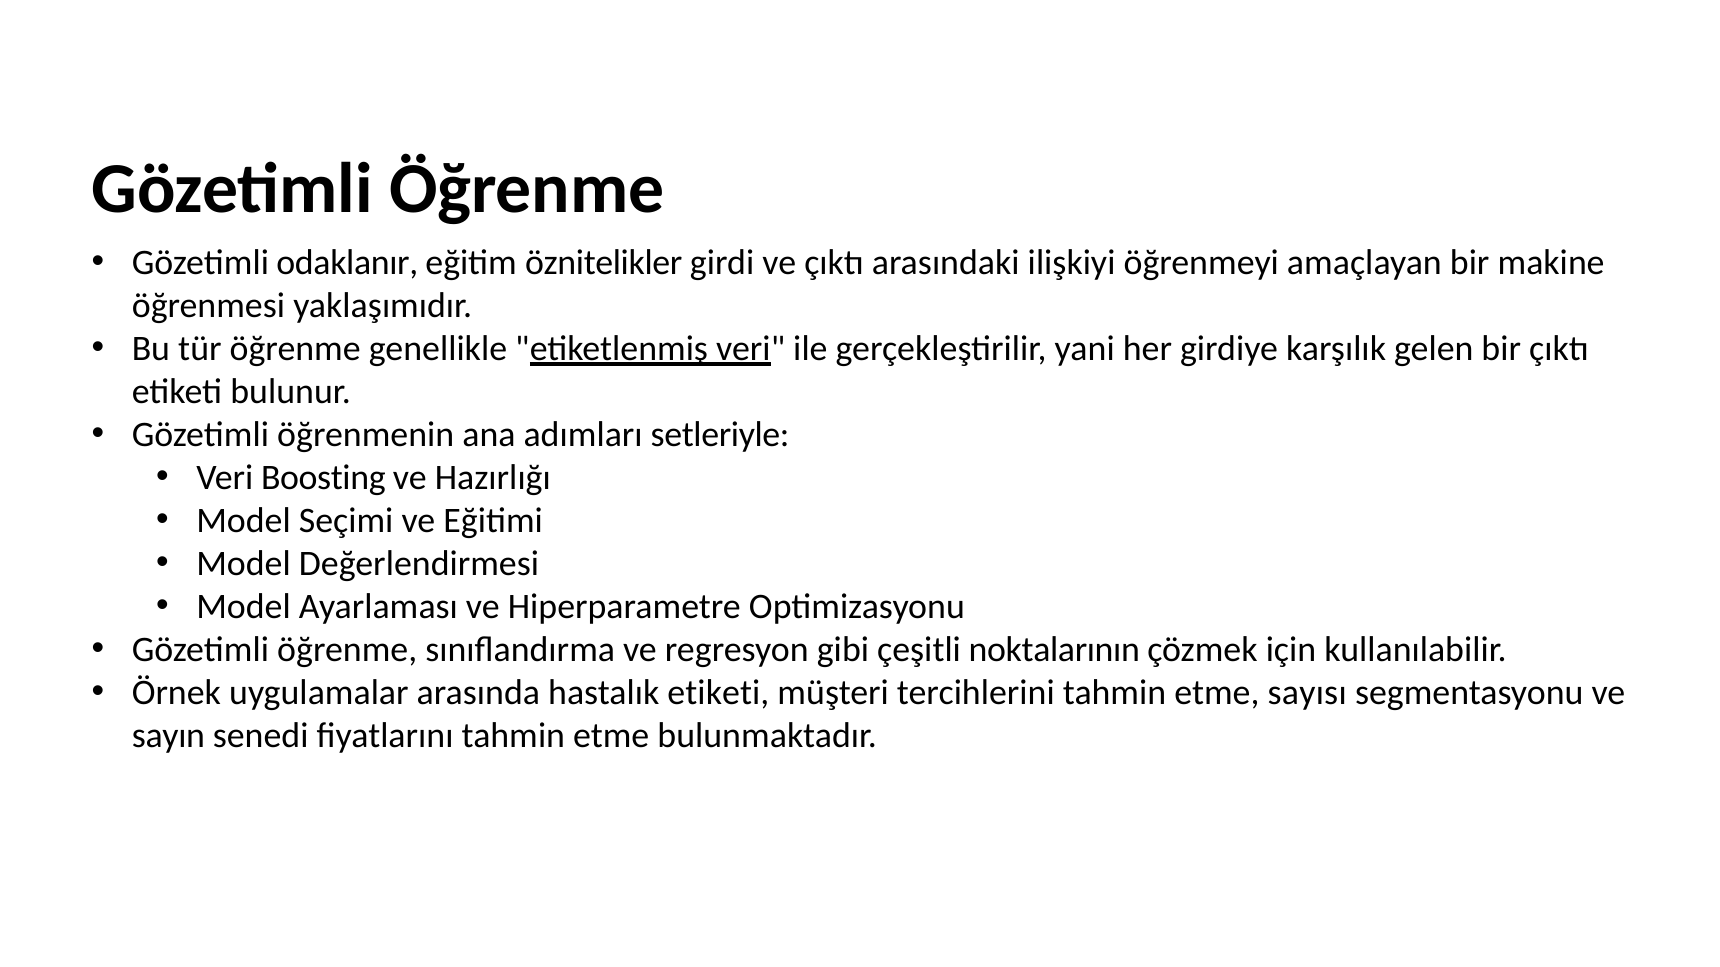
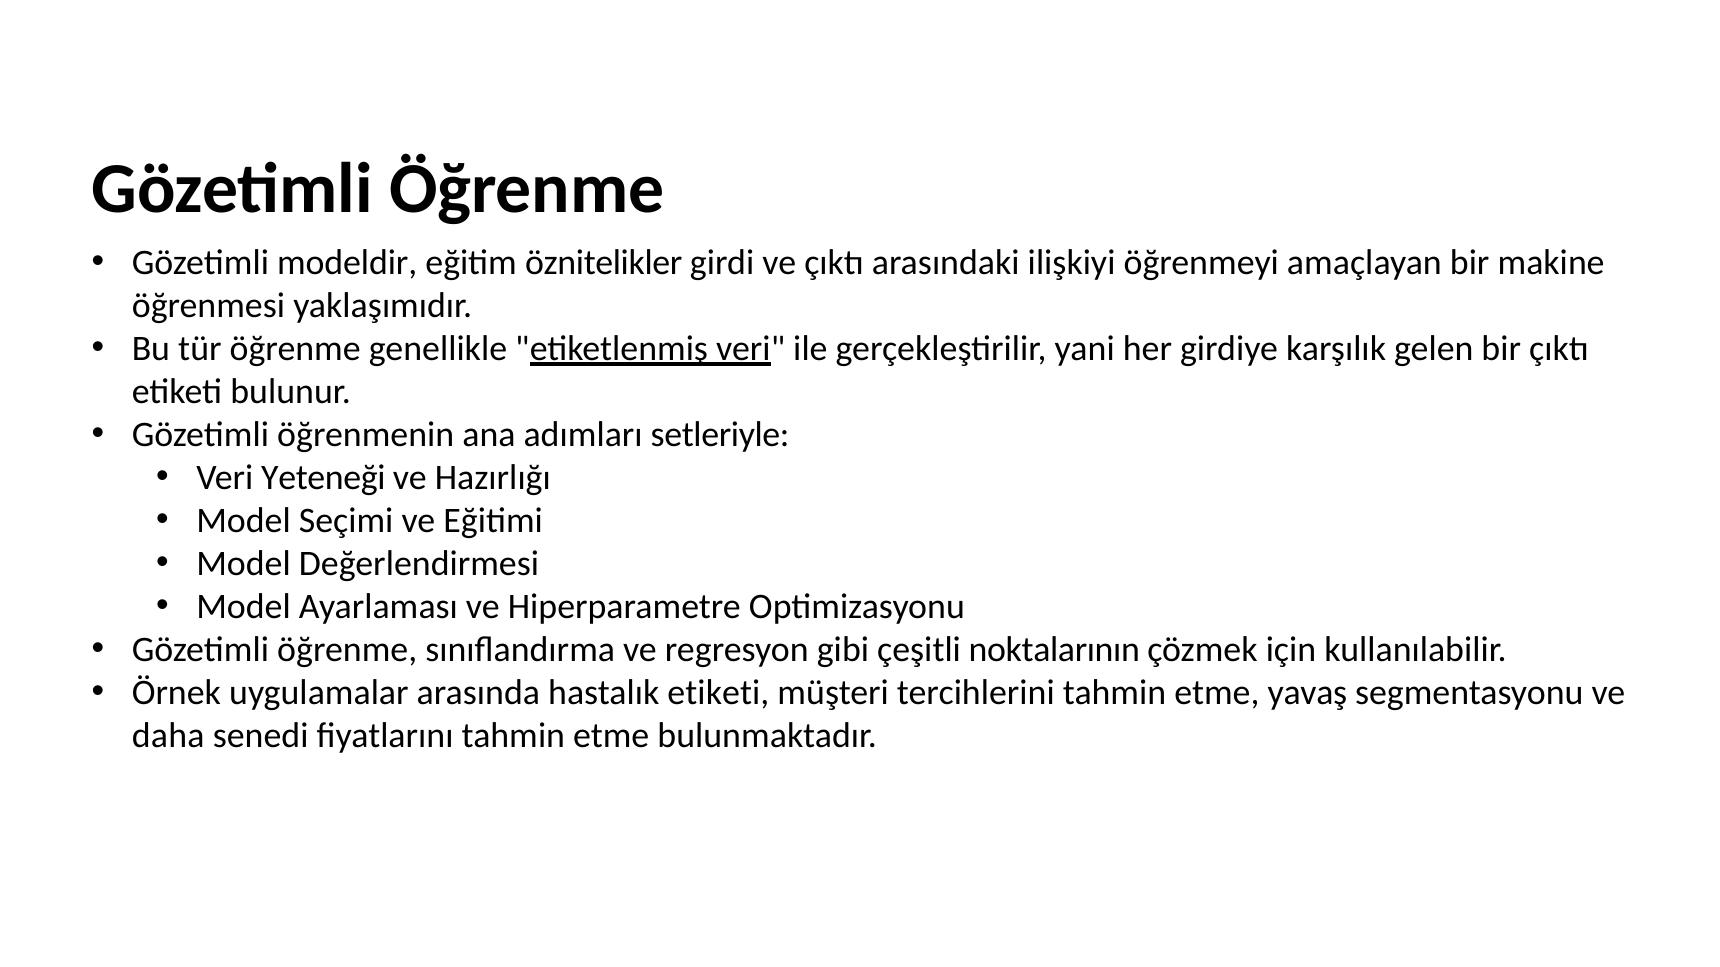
odaklanır: odaklanır -> modeldir (347, 263)
Boosting: Boosting -> Yeteneği (323, 478)
sayısı: sayısı -> yavaş (1307, 693)
sayın: sayın -> daha (168, 736)
